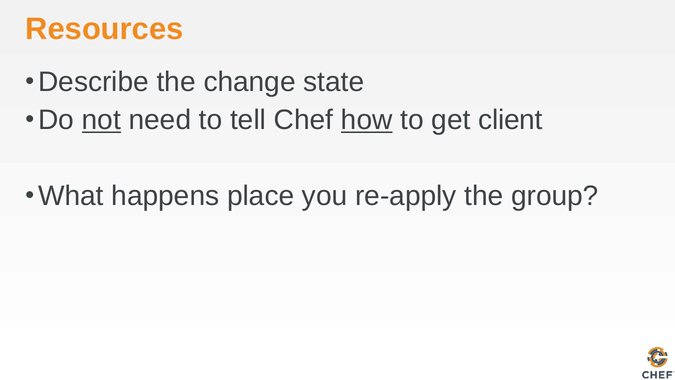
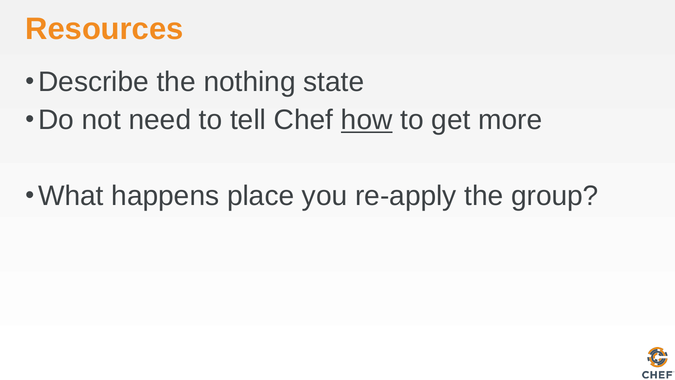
change: change -> nothing (250, 82)
not underline: present -> none (101, 120)
client: client -> more (510, 120)
